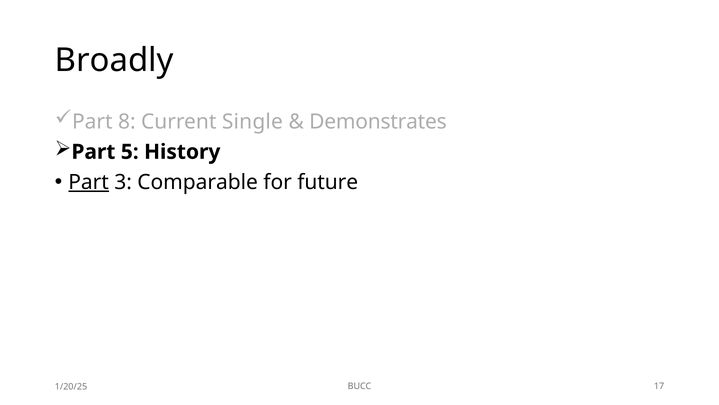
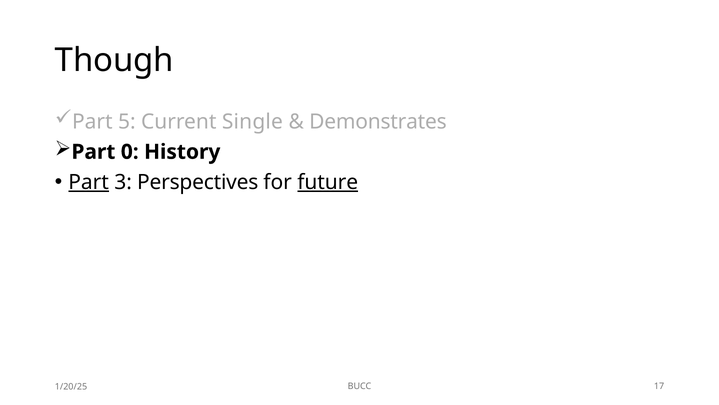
Broadly: Broadly -> Though (114, 60)
8: 8 -> 5 (127, 122)
5: 5 -> 0 (130, 152)
Comparable: Comparable -> Perspectives (198, 182)
future underline: none -> present (328, 182)
